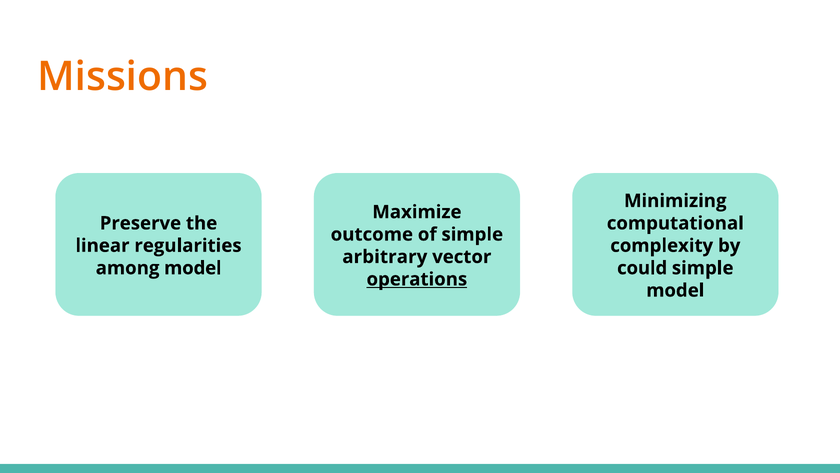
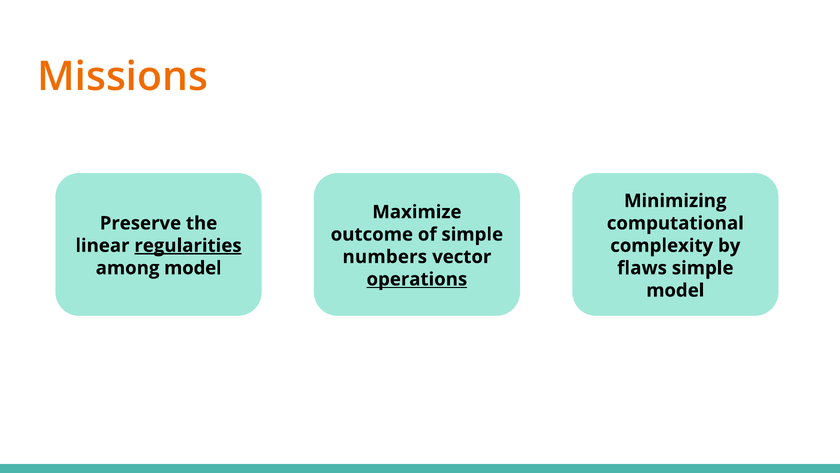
regularities underline: none -> present (188, 245)
arbitrary: arbitrary -> numbers (385, 257)
could: could -> flaws (642, 268)
